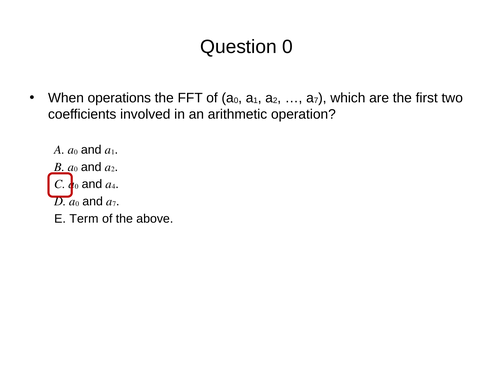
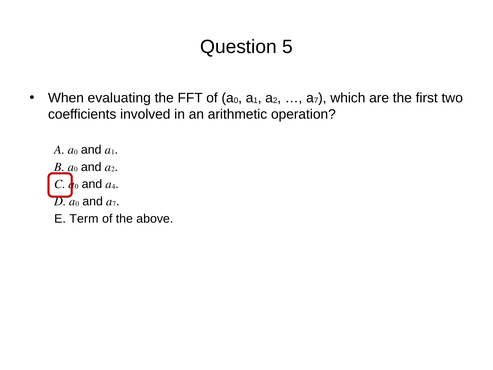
Question 0: 0 -> 5 (287, 47)
operations: operations -> evaluating (119, 98)
